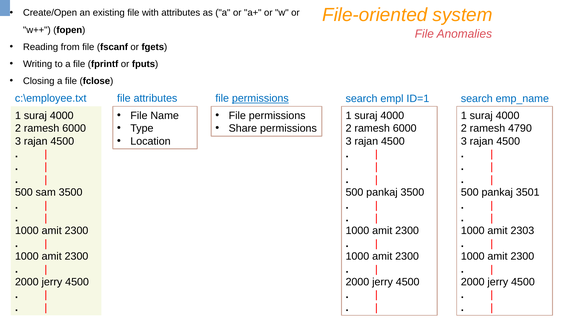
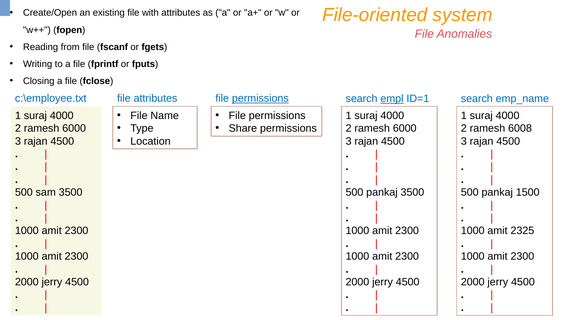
empl underline: none -> present (392, 99)
4790: 4790 -> 6008 (520, 128)
3501: 3501 -> 1500 (528, 192)
2303: 2303 -> 2325 (522, 230)
